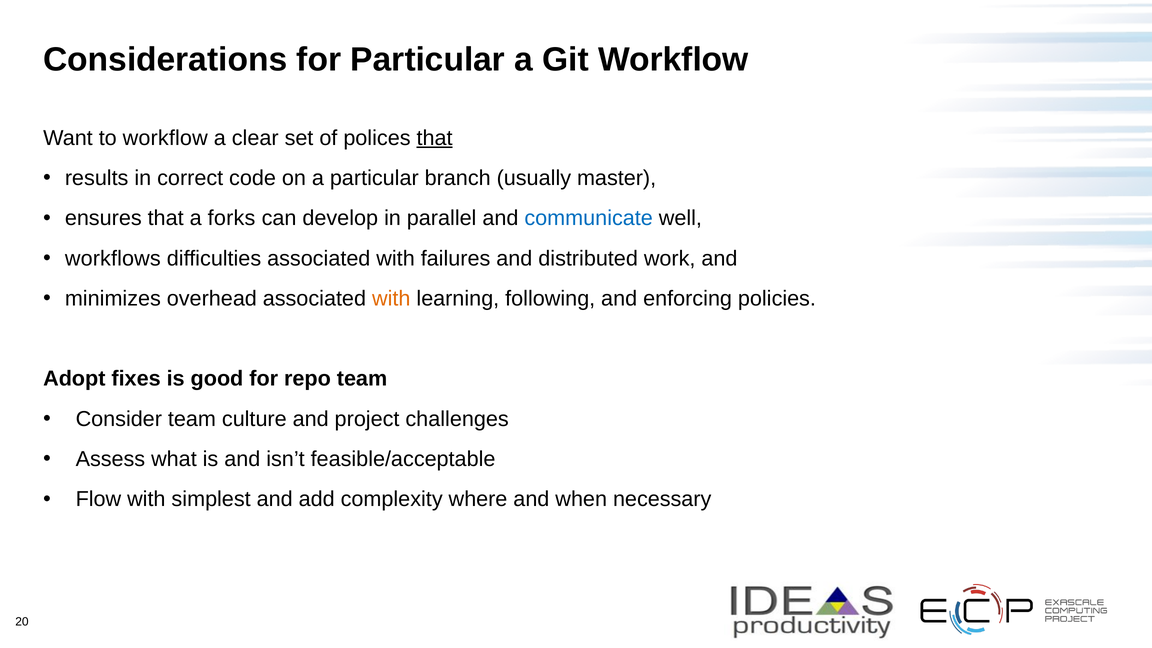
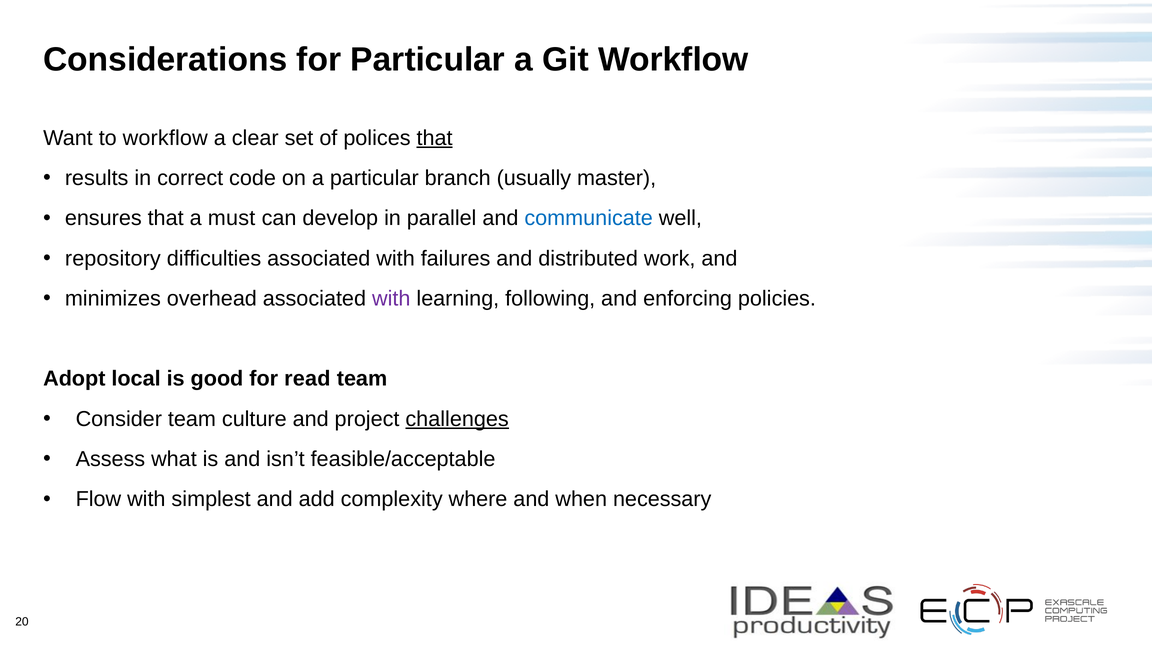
forks: forks -> must (232, 218)
workflows: workflows -> repository (113, 258)
with colour: orange -> purple (391, 299)
fixes: fixes -> local (136, 379)
repo: repo -> read (307, 379)
challenges underline: none -> present (457, 419)
